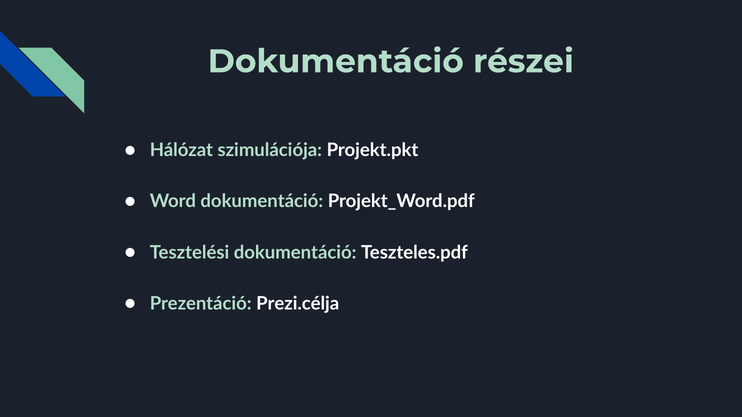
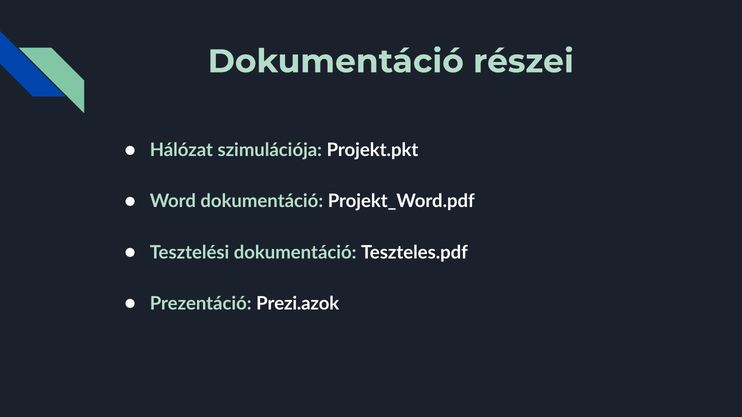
Prezi.célja: Prezi.célja -> Prezi.azok (298, 304)
